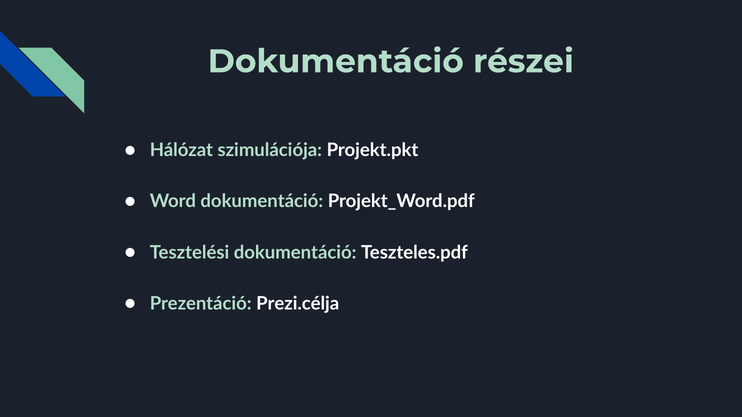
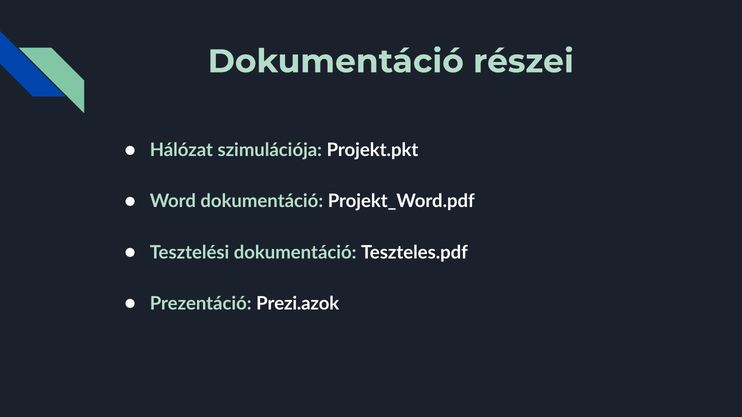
Prezi.célja: Prezi.célja -> Prezi.azok (298, 304)
